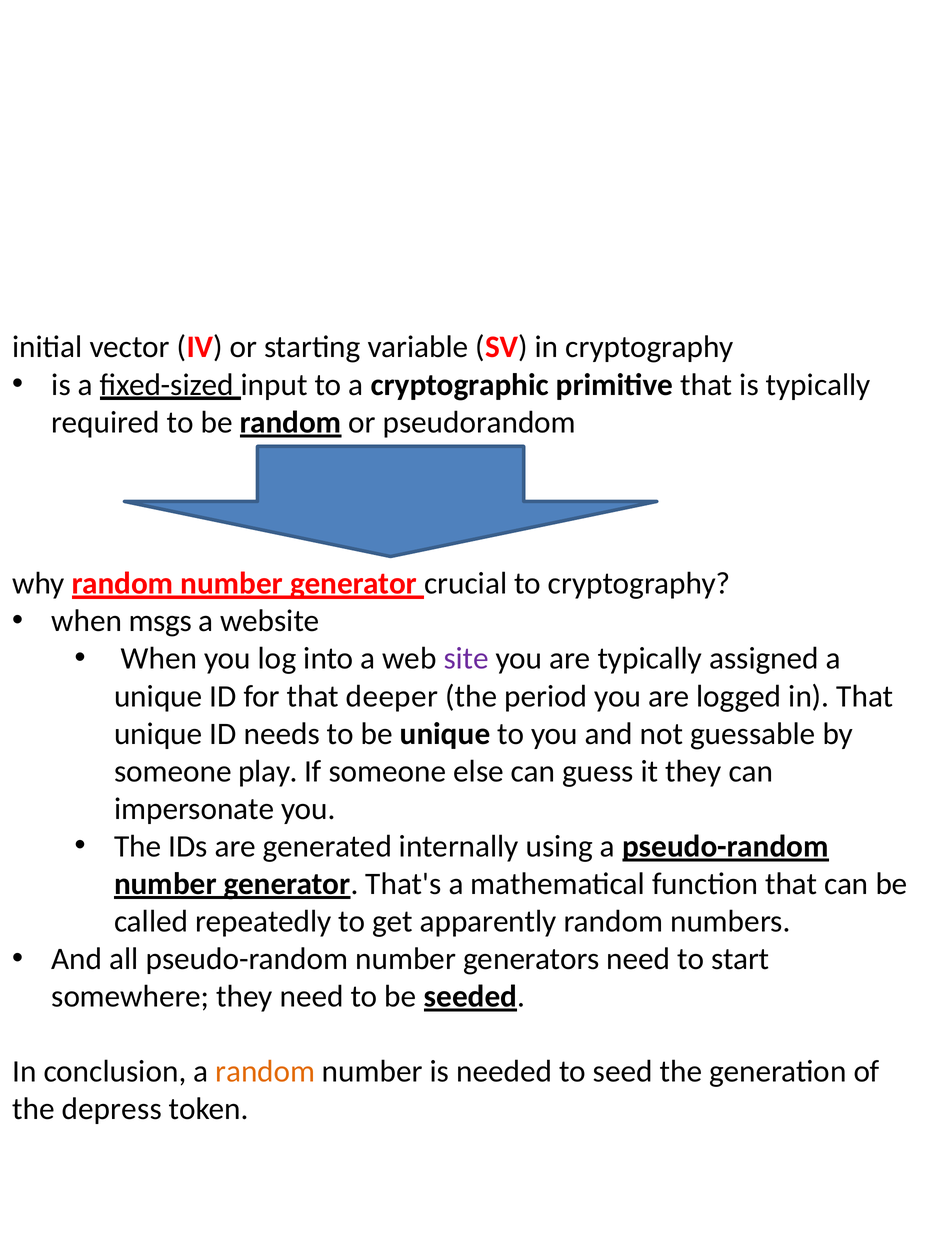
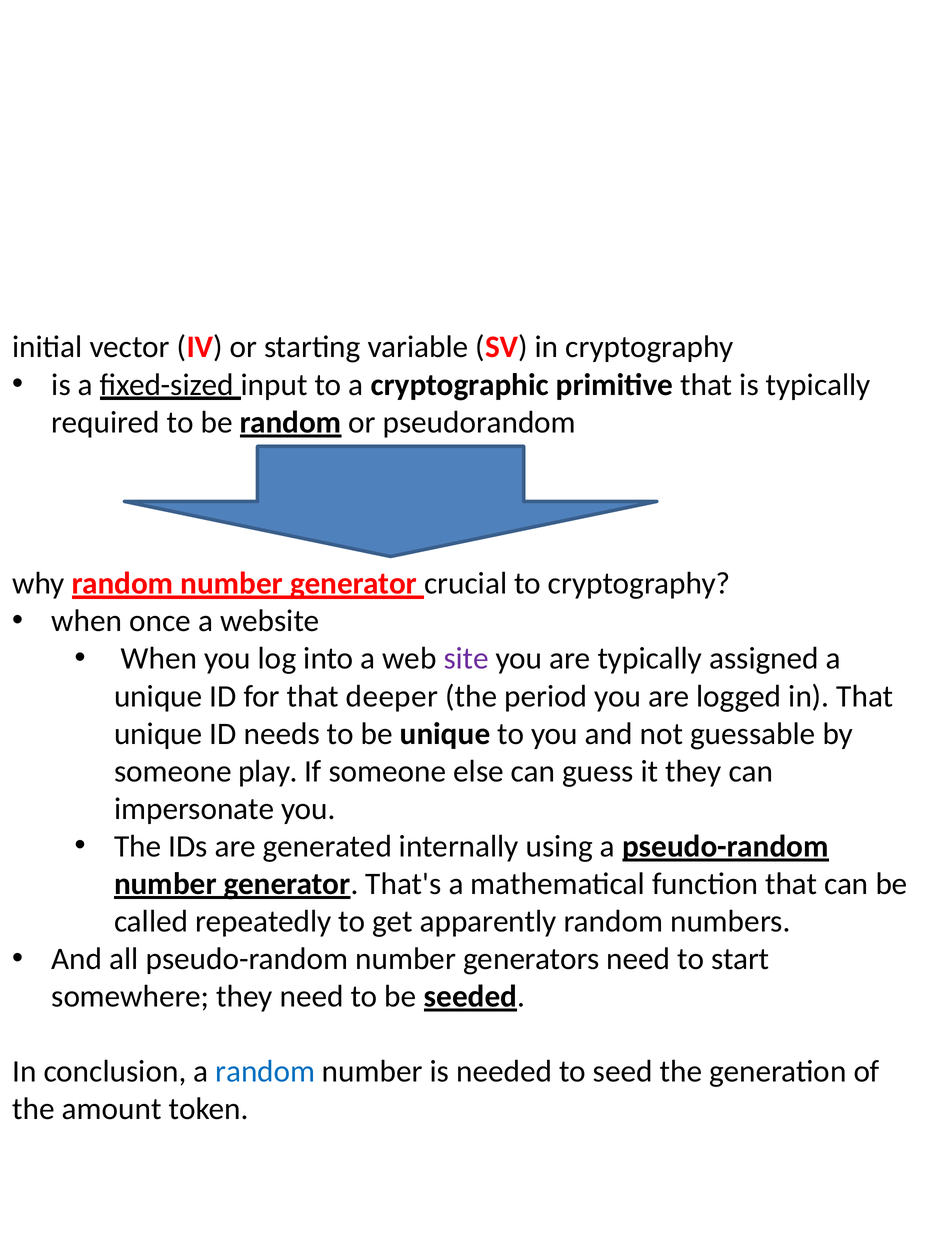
msgs: msgs -> once (160, 622)
random colour: orange -> blue (265, 1072)
depress: depress -> amount (112, 1110)
